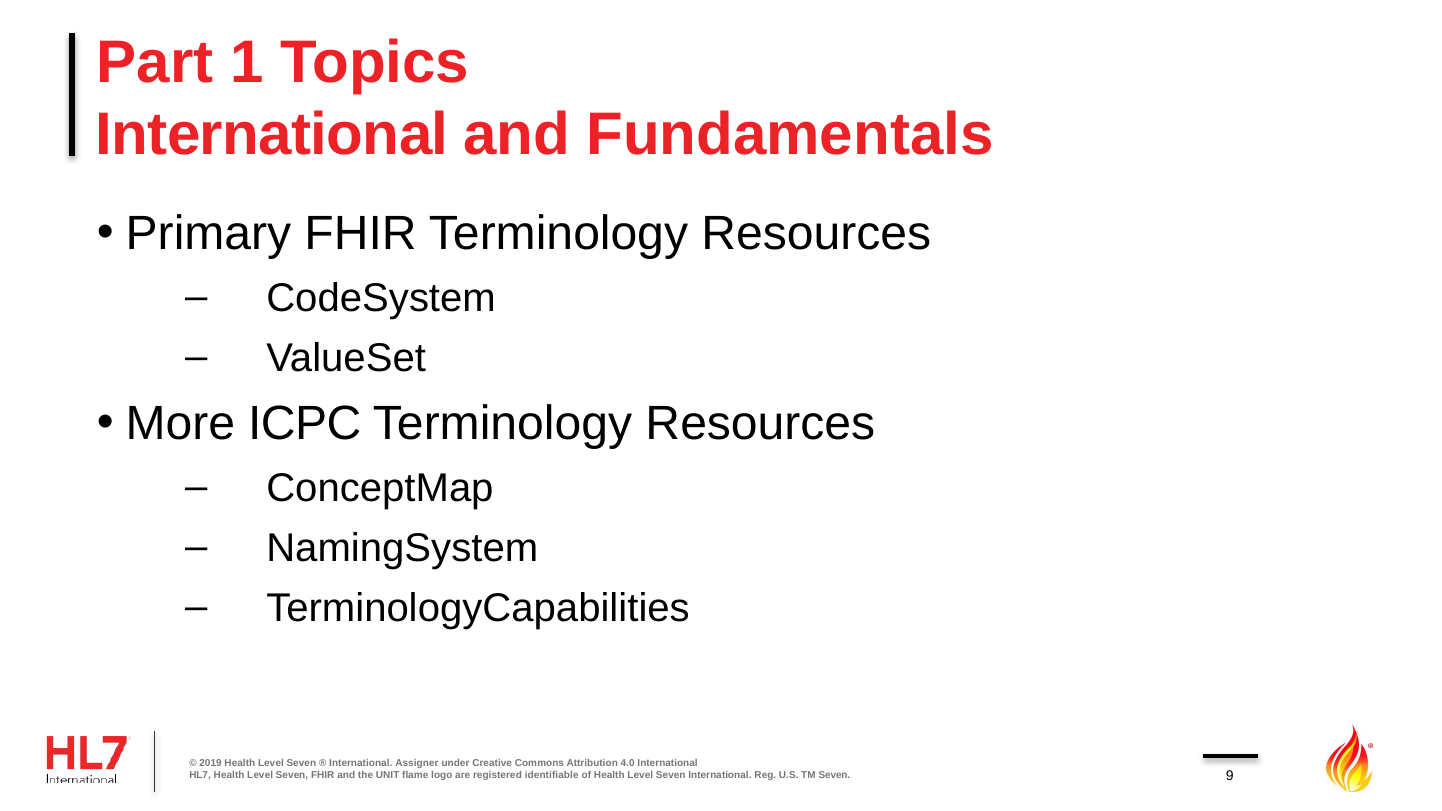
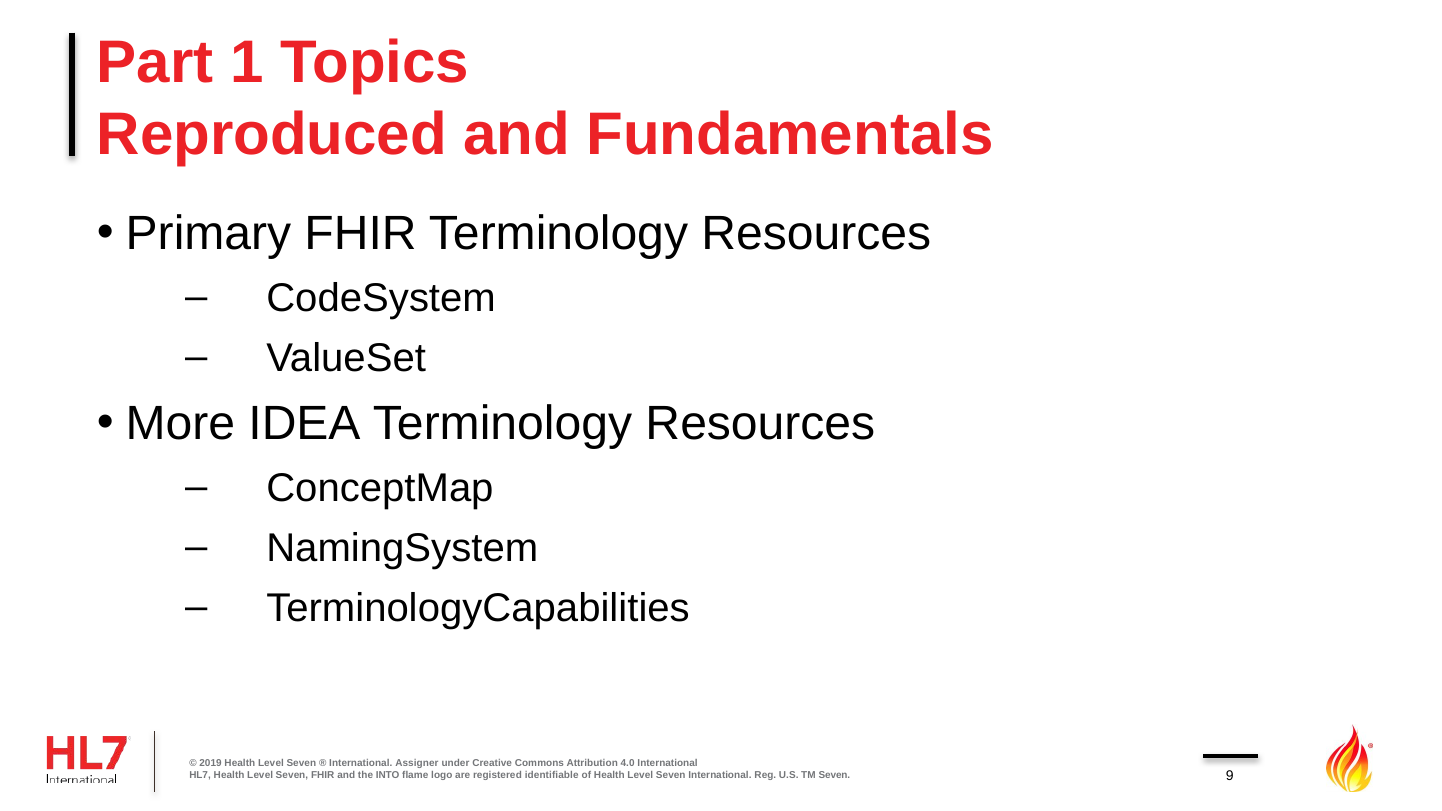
International: International -> Reproduced (272, 134)
ICPC: ICPC -> IDEA (304, 424)
UNIT: UNIT -> INTO (388, 775)
